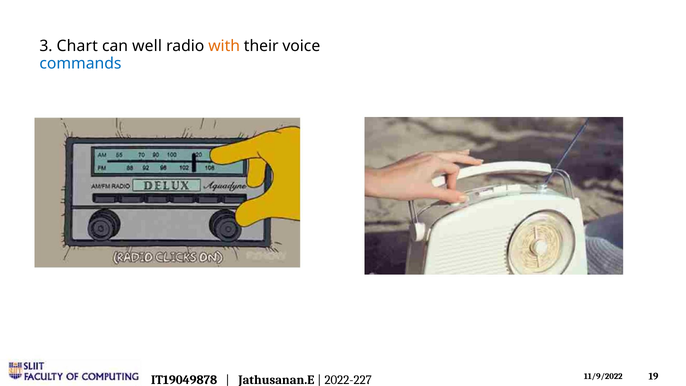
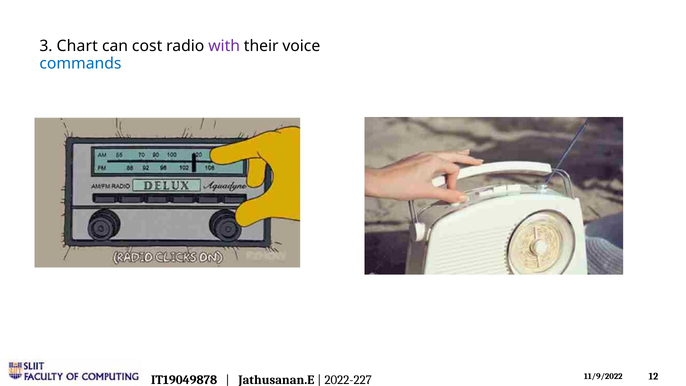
well: well -> cost (147, 46)
with colour: orange -> purple (224, 46)
19: 19 -> 12 (653, 376)
